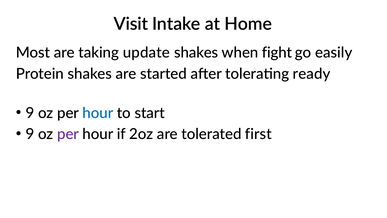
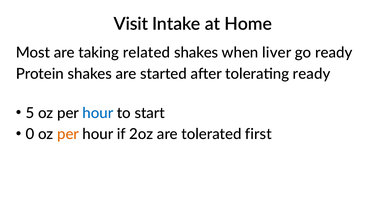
update: update -> related (146, 53)
fight: fight -> liver (277, 53)
go easily: easily -> ready (334, 53)
9: 9 -> 5 (30, 113)
9: 9 -> 0 (30, 134)
per colour: purple -> orange (68, 134)
